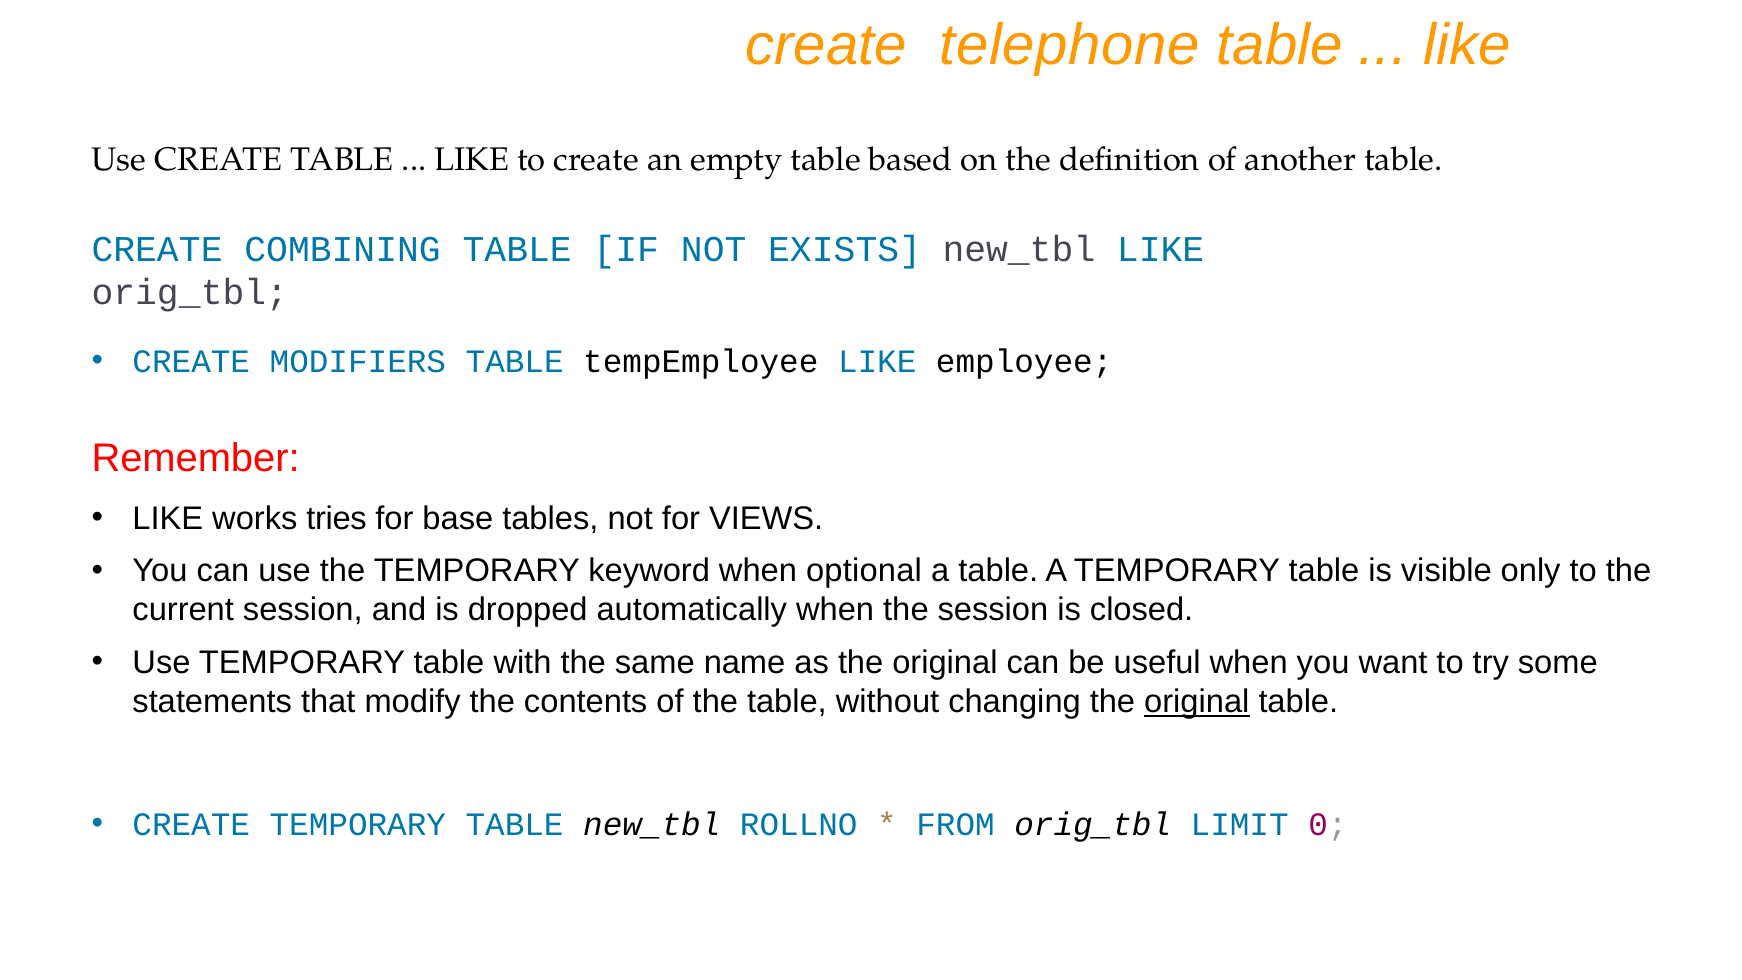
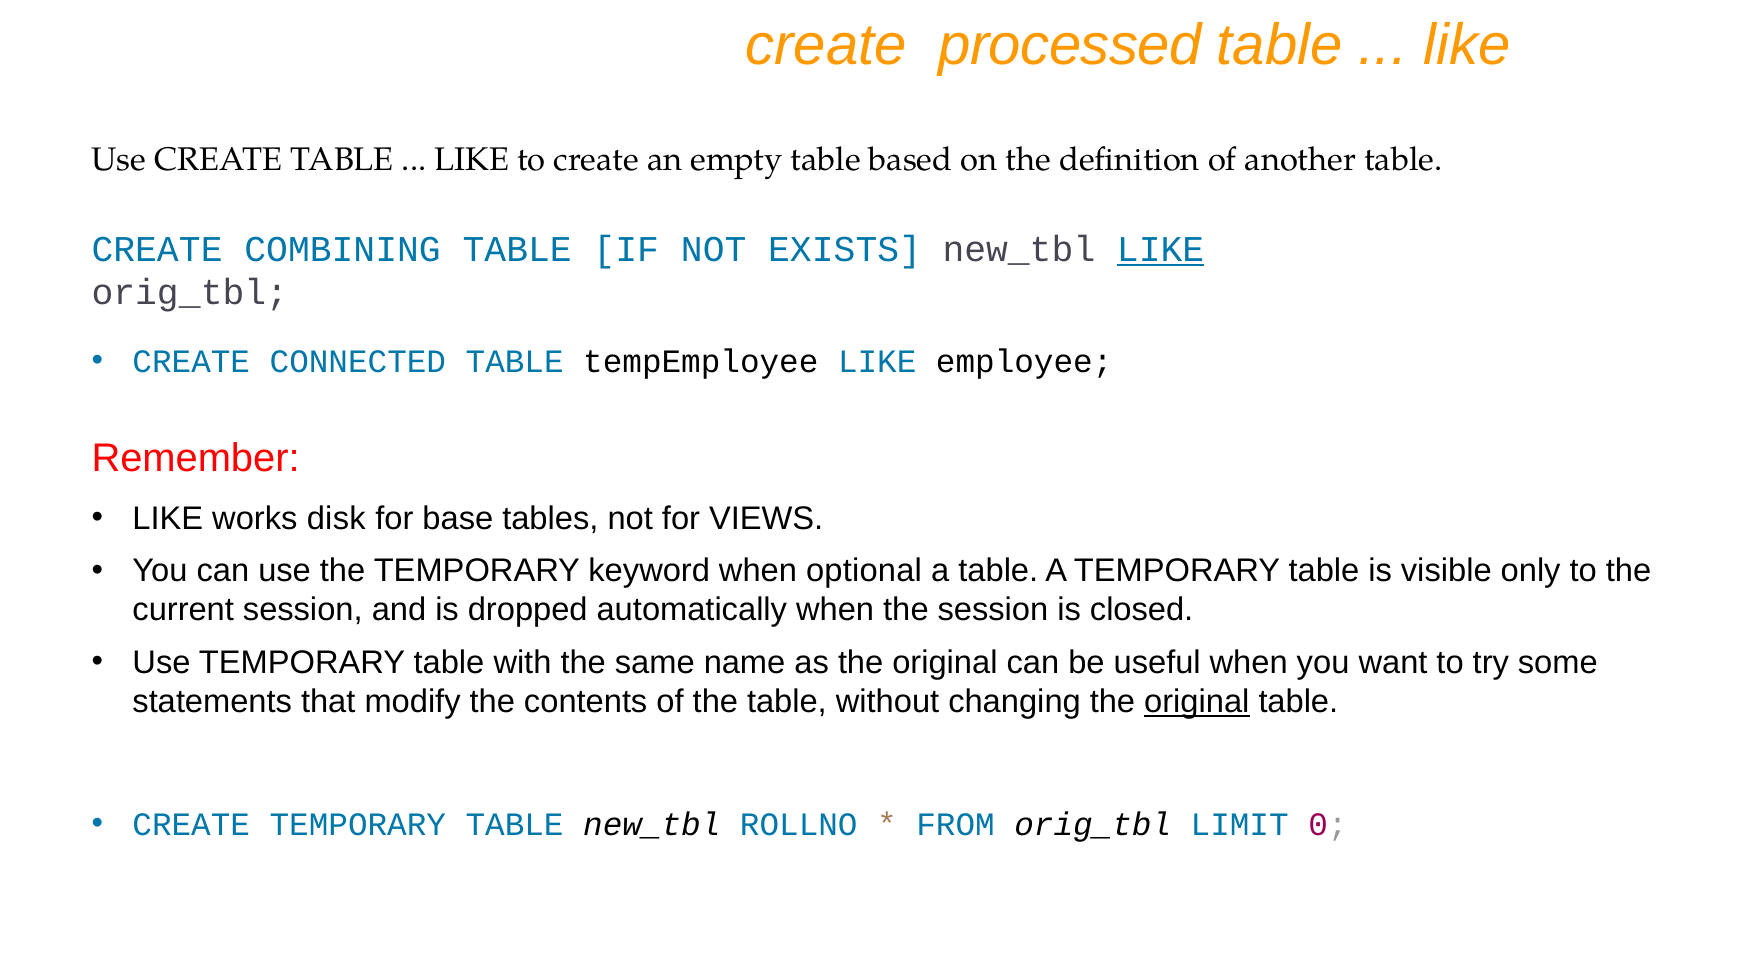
telephone: telephone -> processed (1070, 45)
LIKE underline: none -> present (1161, 249)
MODIFIERS: MODIFIERS -> CONNECTED (358, 362)
tries: tries -> disk (336, 519)
